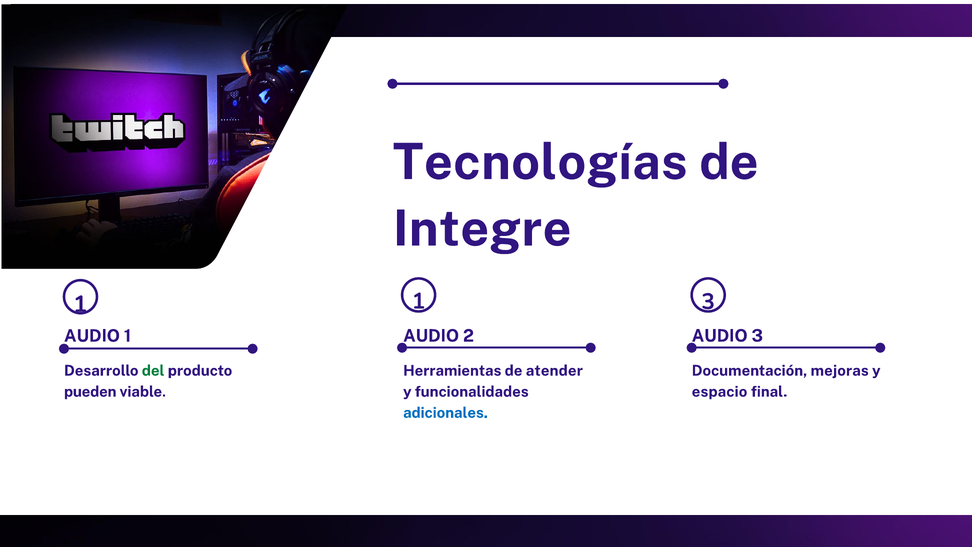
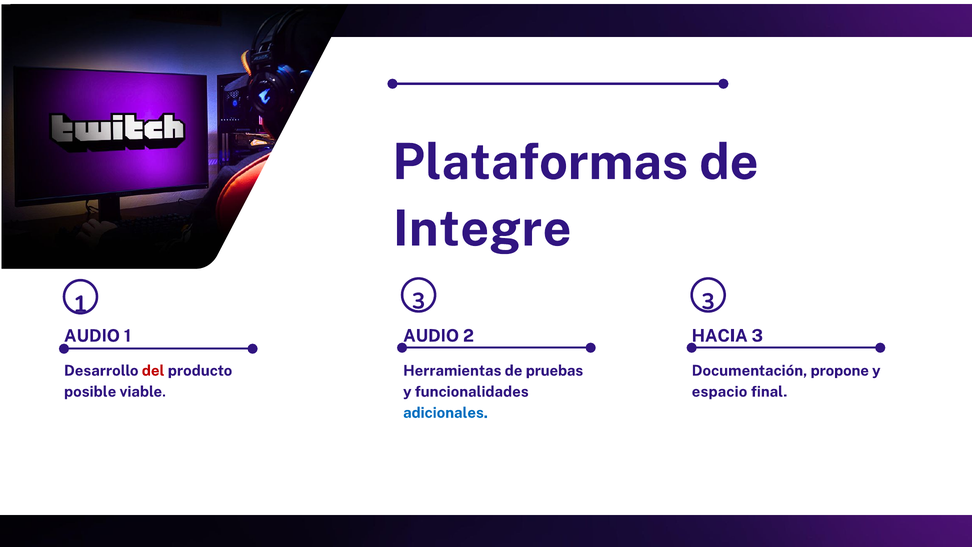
Tecnologías: Tecnologías -> Plataformas (540, 162)
1 1: 1 -> 3 (419, 301)
2 AUDIO: AUDIO -> HACIA (720, 336)
del colour: green -> red (153, 371)
atender: atender -> pruebas (554, 371)
mejoras: mejoras -> propone (840, 371)
pueden: pueden -> posible (90, 392)
